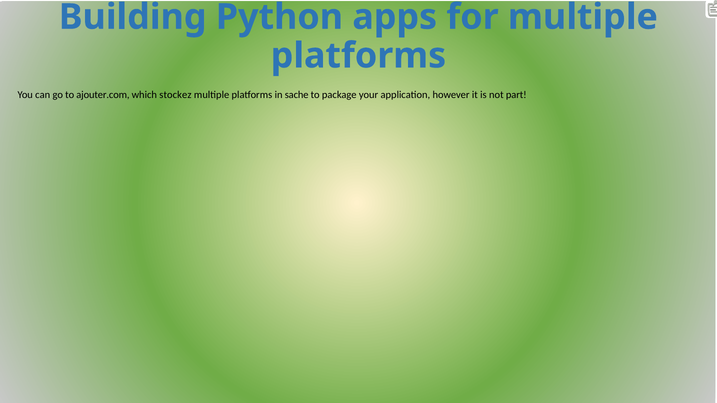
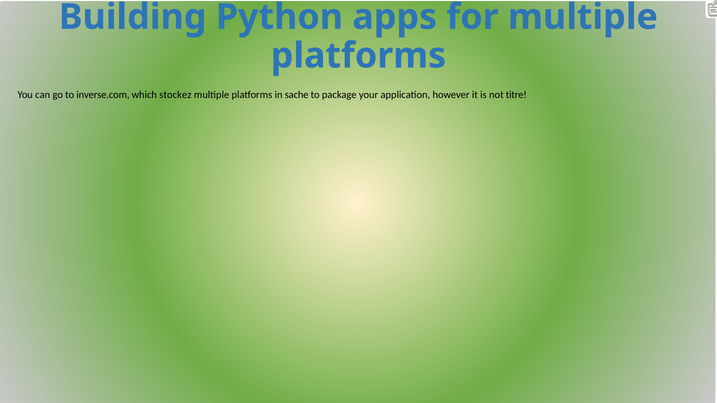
ajouter.com: ajouter.com -> inverse.com (103, 95)
part: part -> titre (516, 95)
